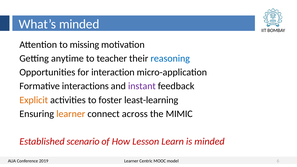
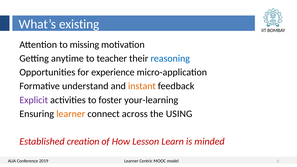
What’s minded: minded -> existing (79, 24)
interaction: interaction -> experience (113, 72)
interactions: interactions -> understand (85, 86)
instant colour: purple -> orange (142, 86)
Explicit colour: orange -> purple (34, 100)
least-learning: least-learning -> your-learning (151, 100)
MIMIC: MIMIC -> USING (179, 114)
scenario: scenario -> creation (83, 142)
